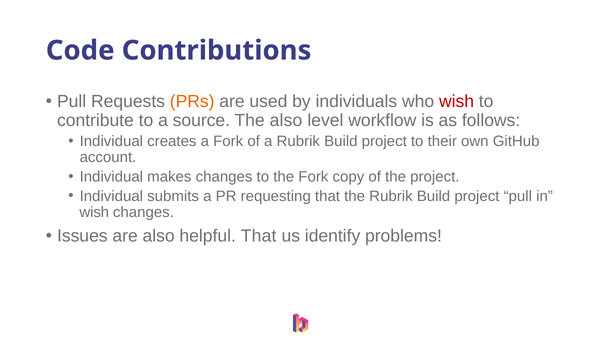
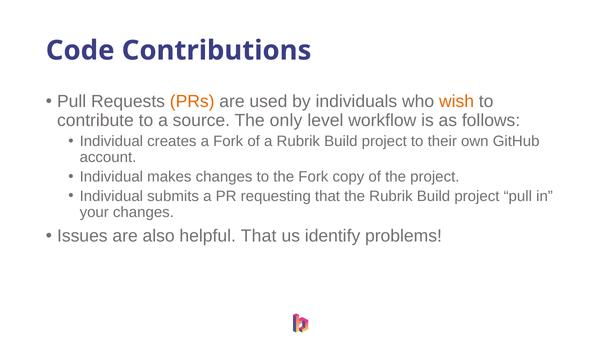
wish colour: red -> orange (457, 102)
The also: also -> only (286, 121)
wish: wish -> your (94, 212)
